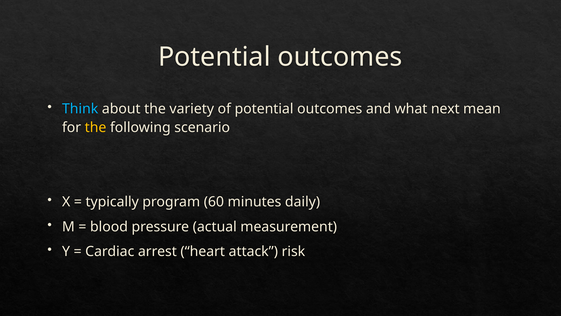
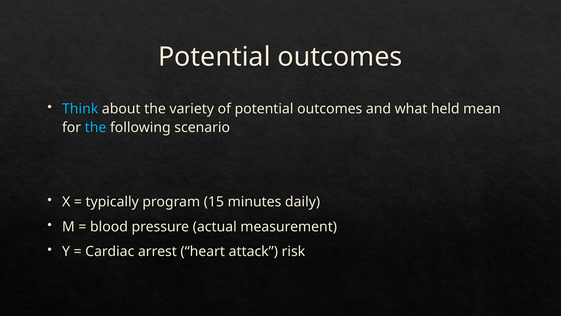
next: next -> held (445, 109)
the colour: yellow -> light blue (96, 127)
60: 60 -> 15 (214, 202)
